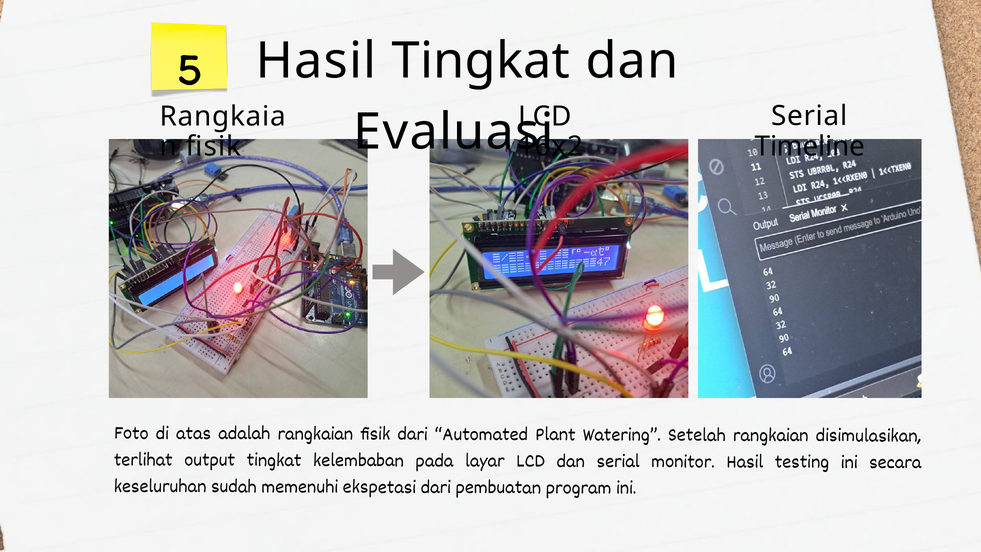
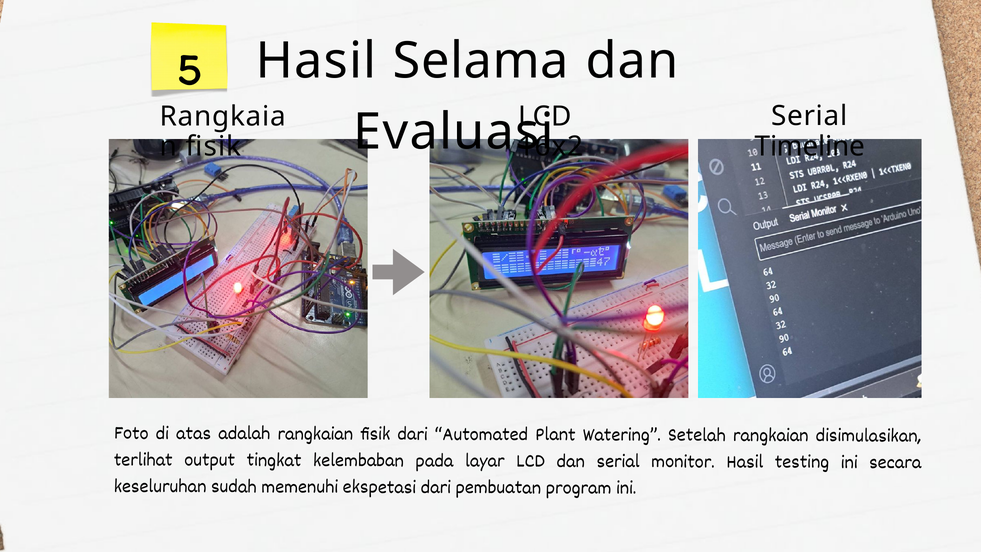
Hasil Tingkat: Tingkat -> Selama (481, 61)
